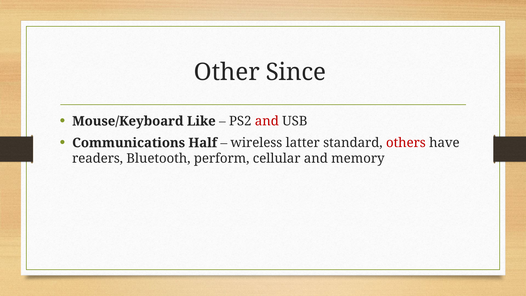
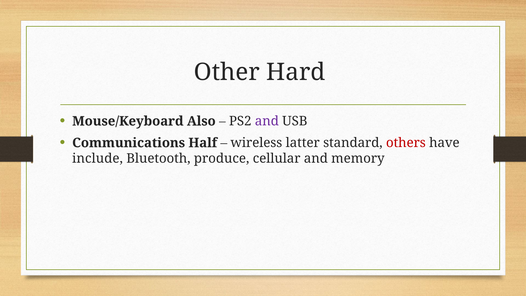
Since: Since -> Hard (296, 72)
Like: Like -> Also (201, 121)
and colour: red -> purple (267, 121)
readers: readers -> include (98, 159)
perform: perform -> produce (222, 159)
